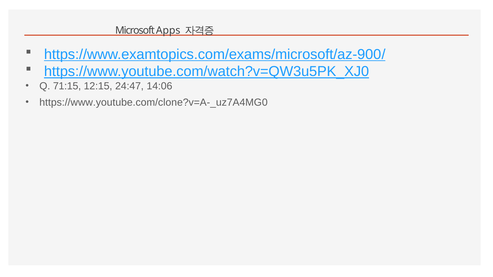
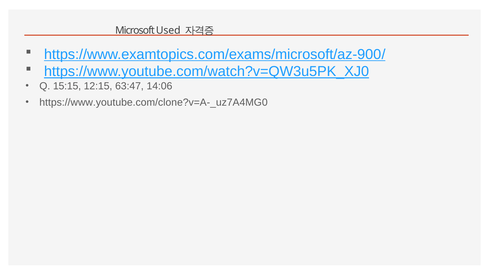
Apps: Apps -> Used (168, 31)
71:15: 71:15 -> 15:15 (67, 86)
24:47: 24:47 -> 63:47 (129, 86)
